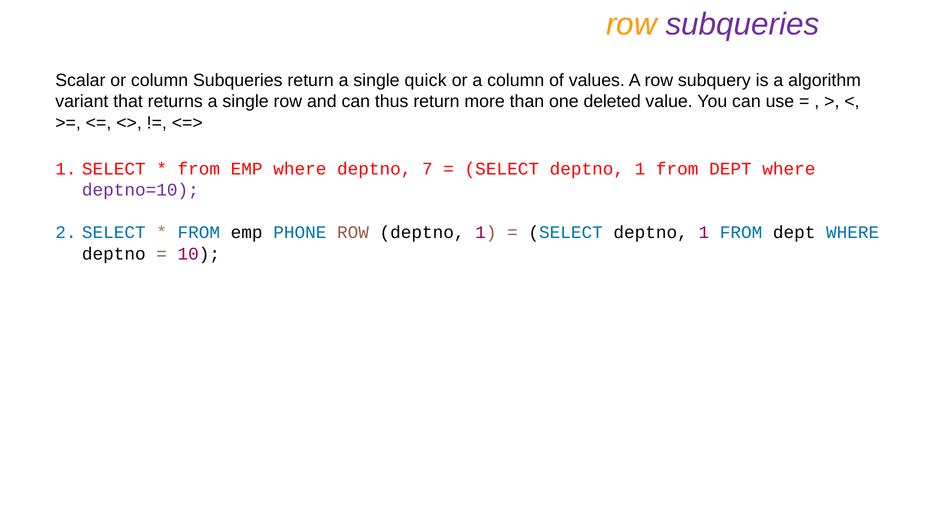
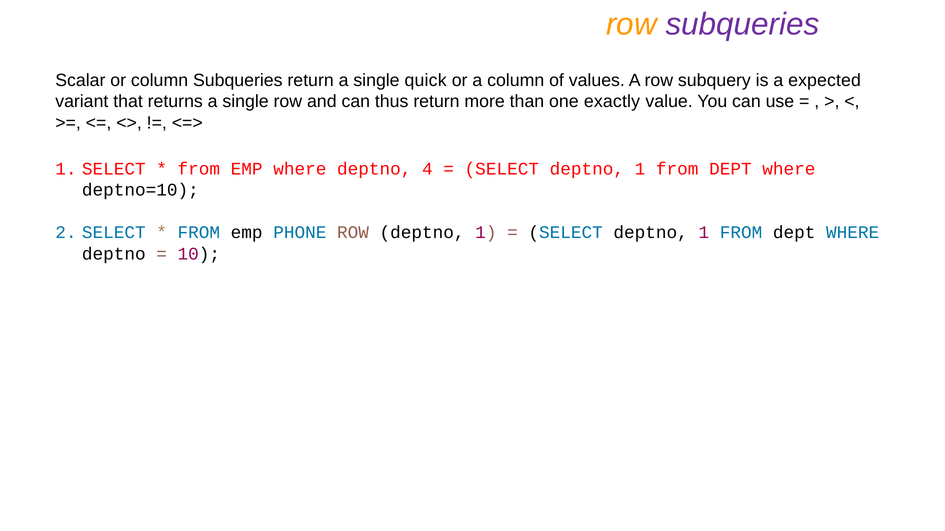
algorithm: algorithm -> expected (825, 80)
deleted: deleted -> exactly (612, 102)
7: 7 -> 4 (427, 169)
deptno=10 colour: purple -> black (140, 190)
